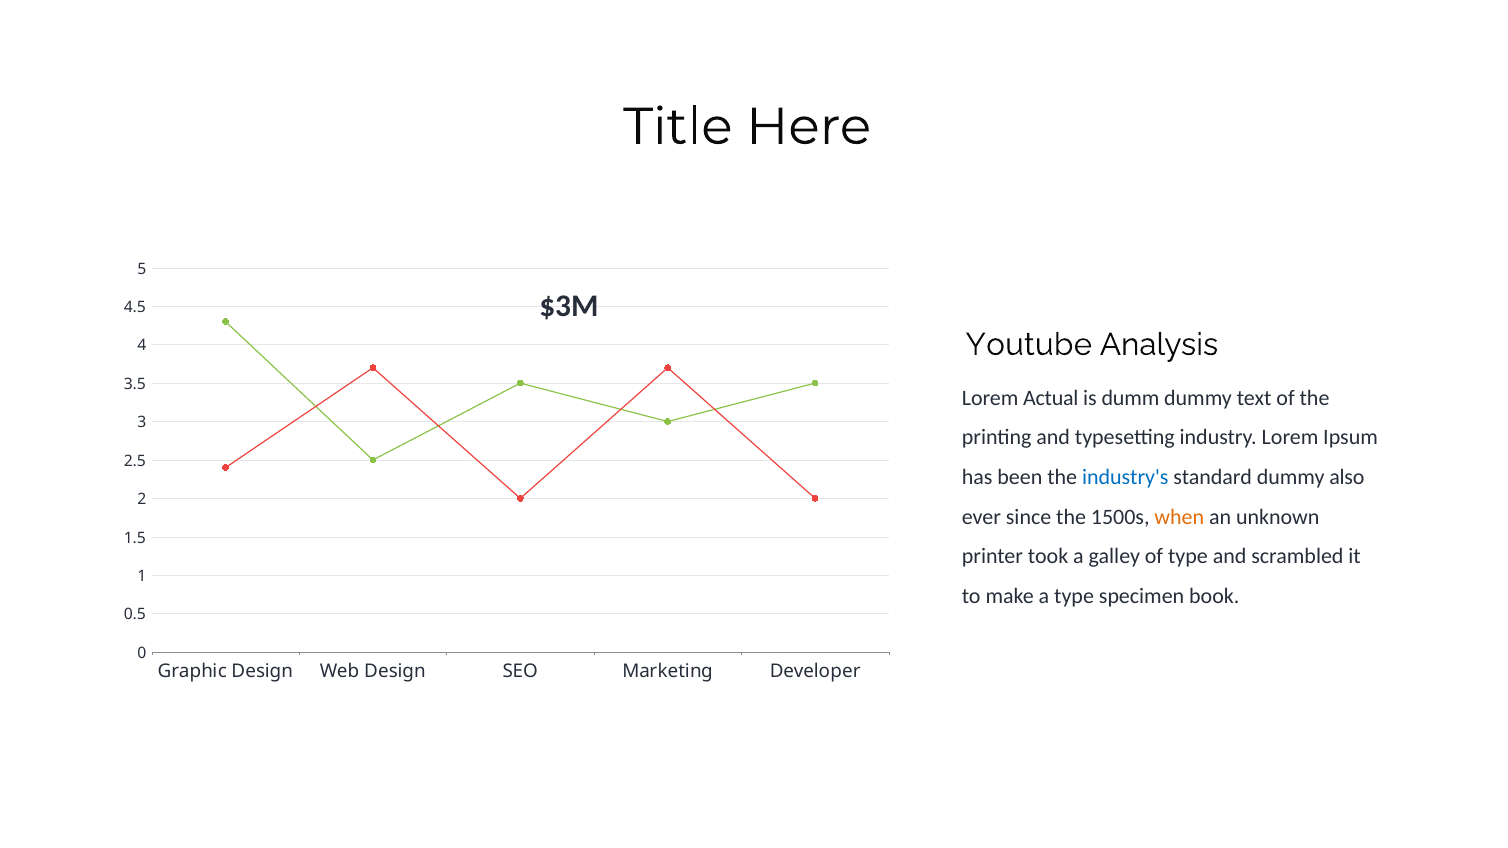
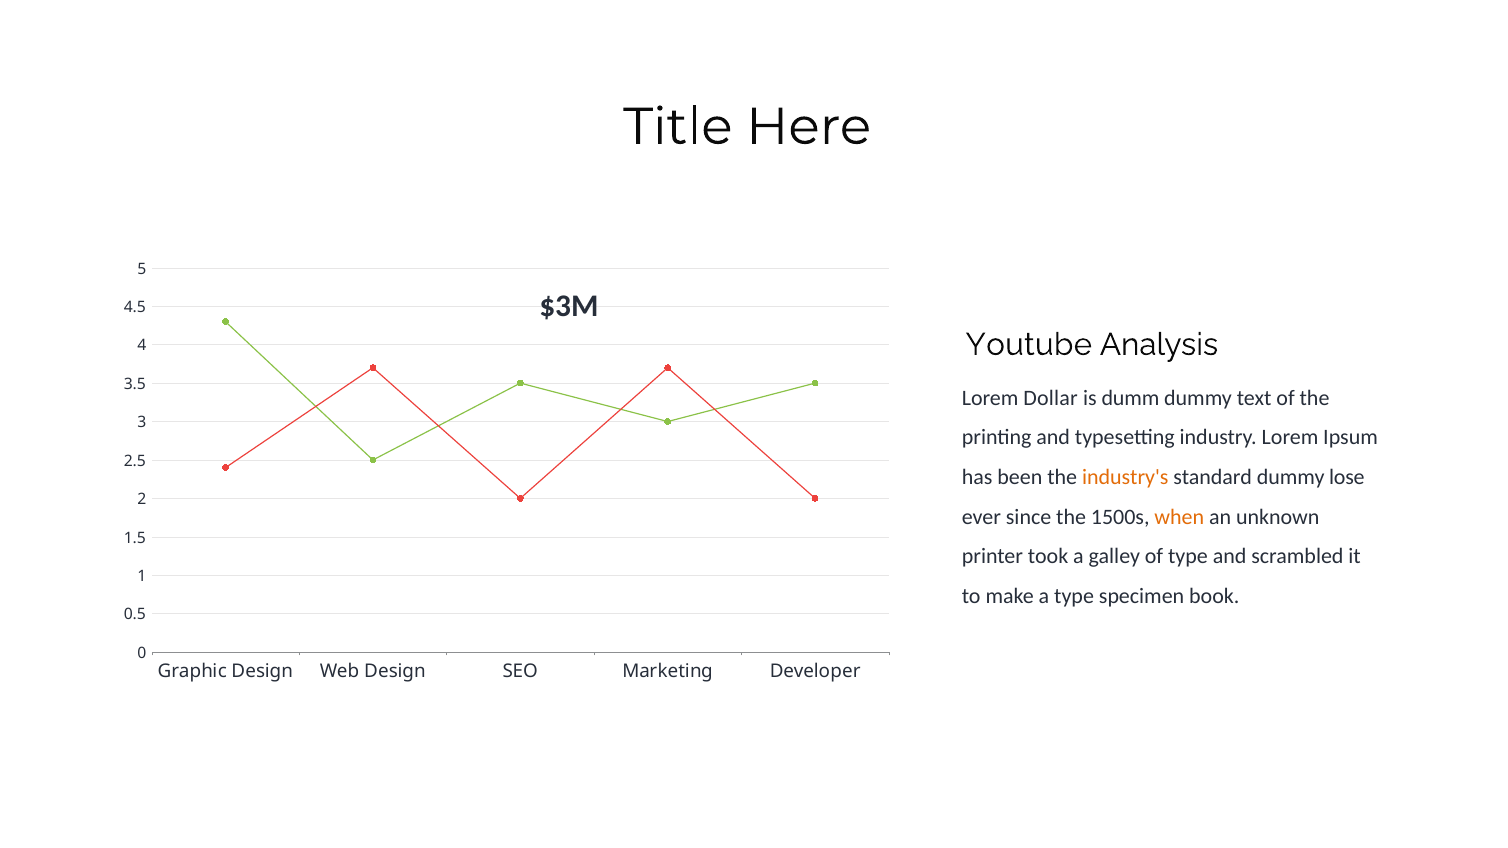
Actual: Actual -> Dollar (1051, 398)
industry's colour: blue -> orange (1125, 477)
also: also -> lose (1347, 477)
